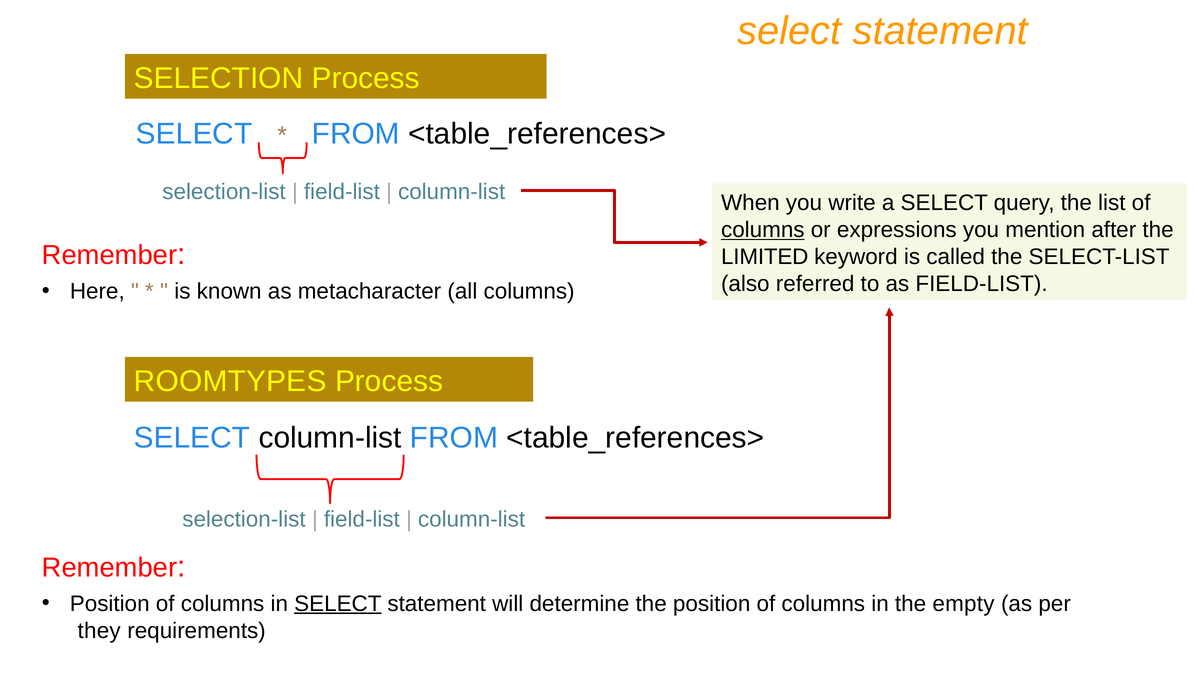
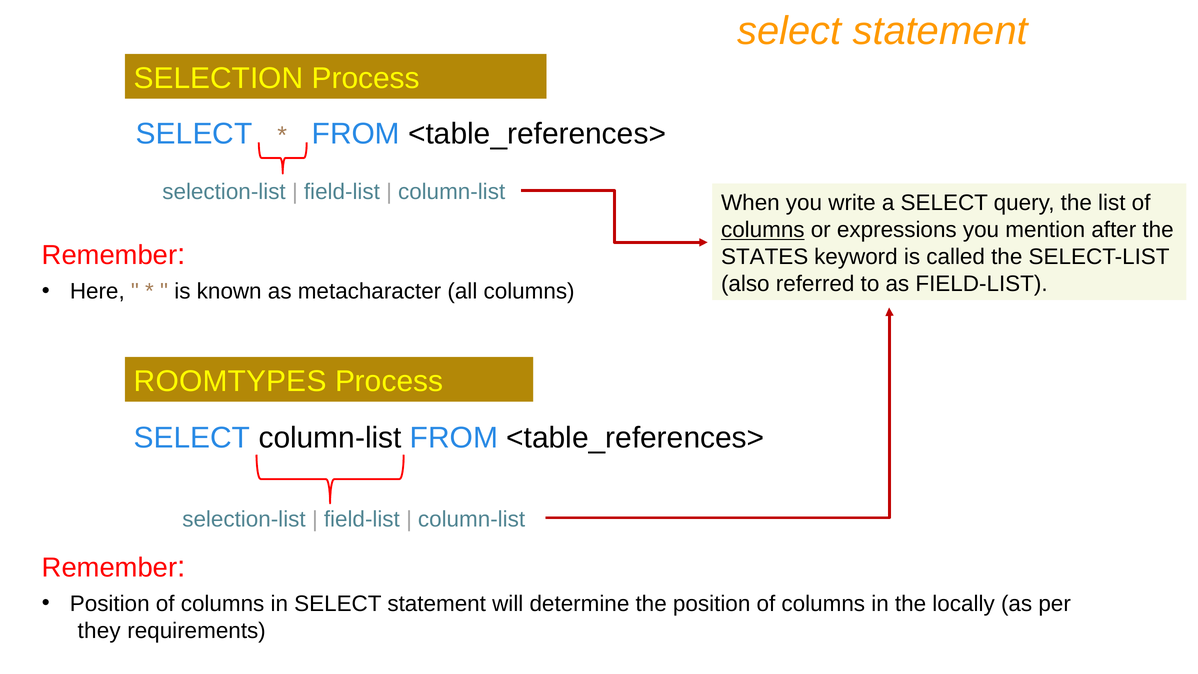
LIMITED: LIMITED -> STATES (765, 257)
SELECT underline: present -> none (338, 604)
empty: empty -> locally (964, 604)
